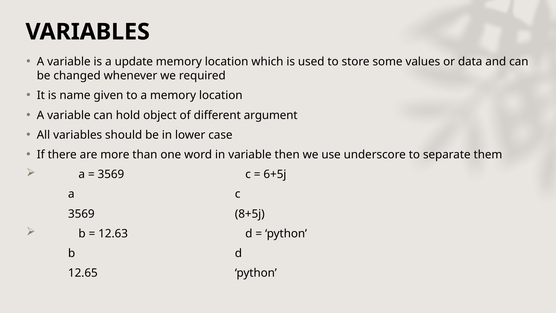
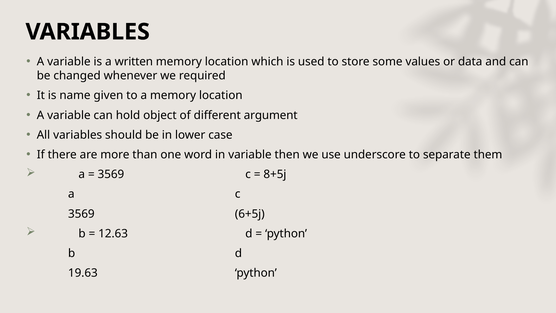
update: update -> written (134, 62)
6+5j: 6+5j -> 8+5j (275, 174)
8+5j: 8+5j -> 6+5j (250, 214)
12.65: 12.65 -> 19.63 (83, 273)
